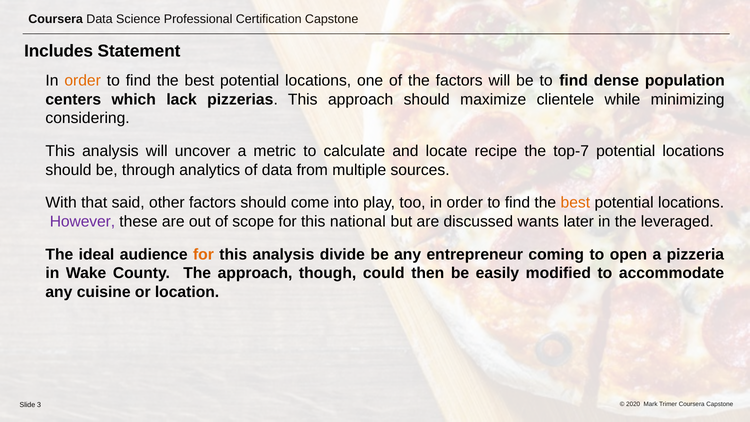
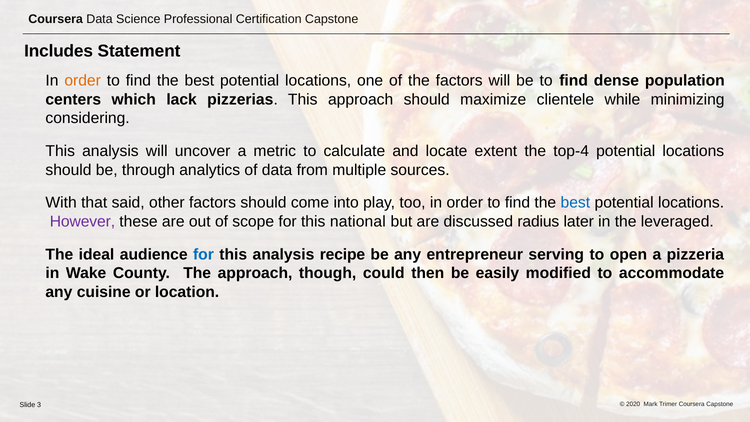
recipe: recipe -> extent (496, 151)
top-7: top-7 -> top-4 (571, 151)
best colour: orange -> blue (575, 203)
wants: wants -> radius (538, 221)
for colour: orange -> blue (203, 254)
divide: divide -> recipe (342, 254)
coming: coming -> serving (556, 254)
